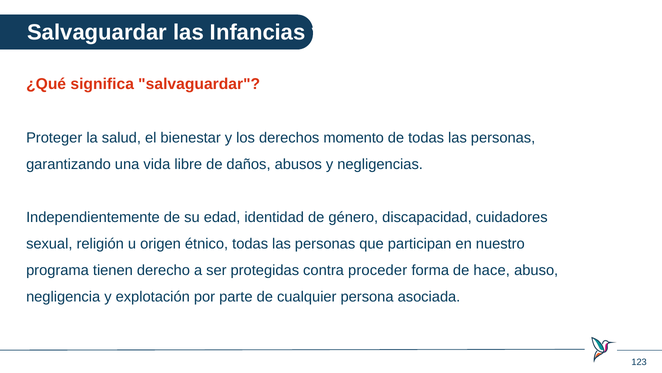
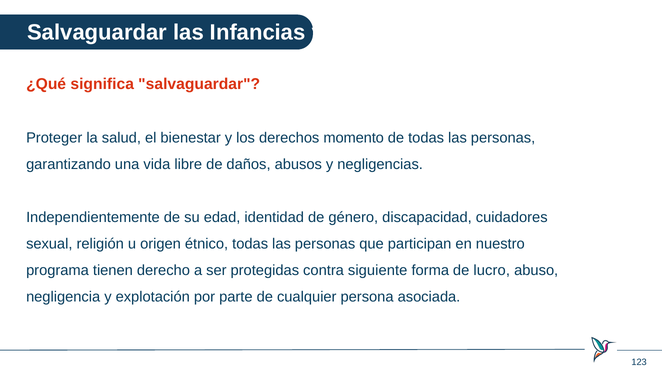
proceder: proceder -> siguiente (378, 270)
hace: hace -> lucro (492, 270)
